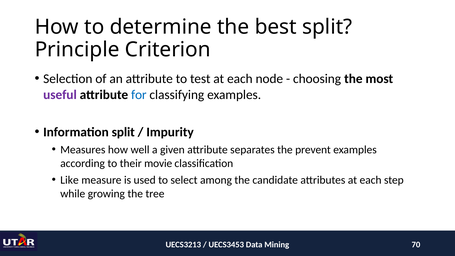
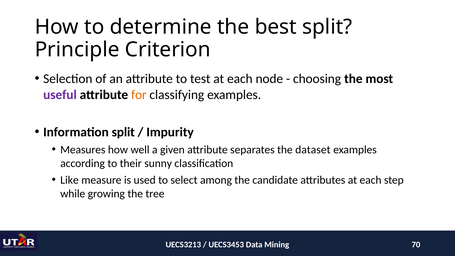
for colour: blue -> orange (139, 95)
prevent: prevent -> dataset (313, 150)
movie: movie -> sunny (158, 163)
